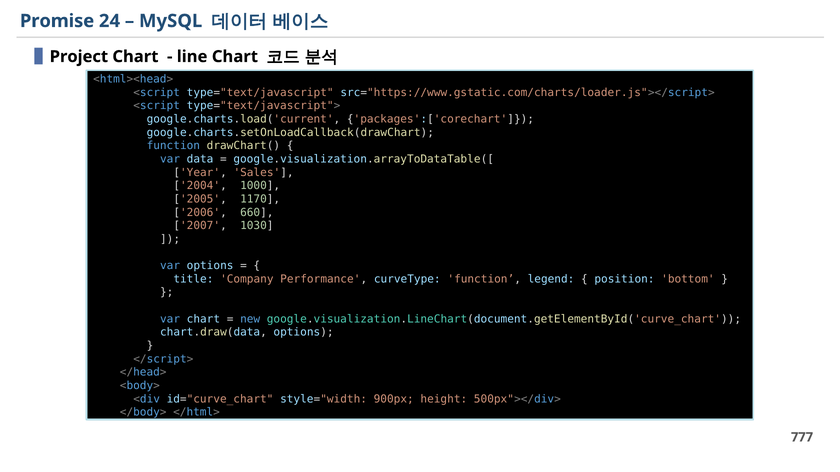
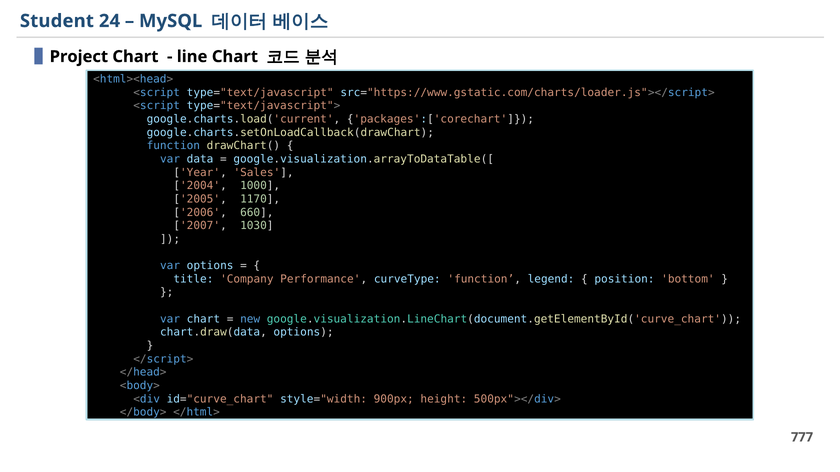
Promise: Promise -> Student (57, 21)
